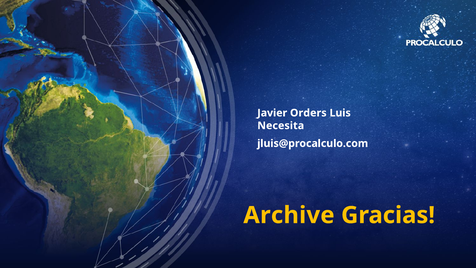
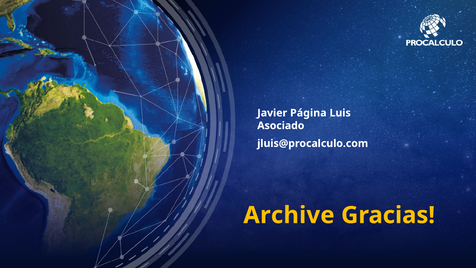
Orders: Orders -> Página (308, 113)
Necesita: Necesita -> Asociado (281, 126)
